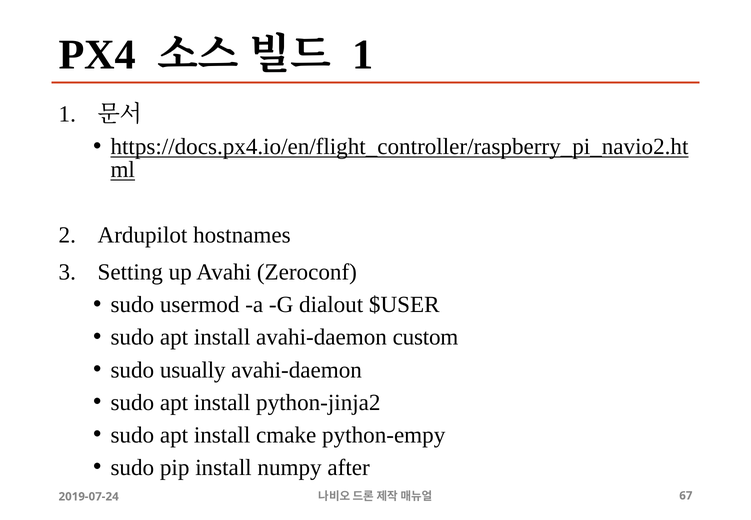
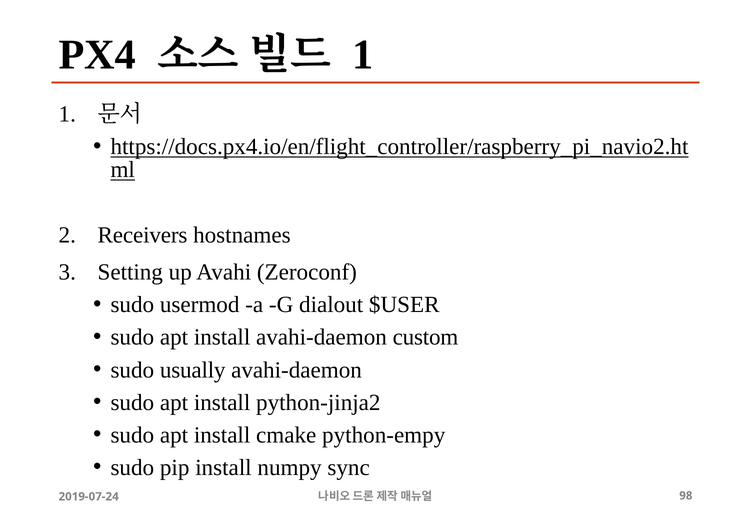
Ardupilot: Ardupilot -> Receivers (143, 235)
after: after -> sync (349, 467)
67: 67 -> 98 (686, 496)
